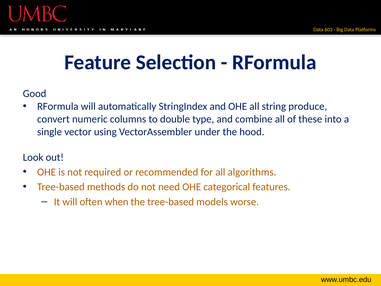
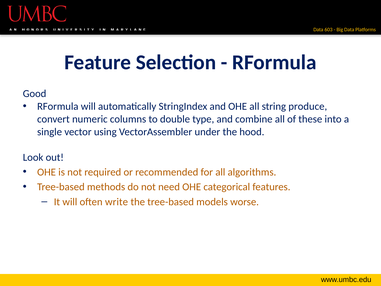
when: when -> write (117, 202)
